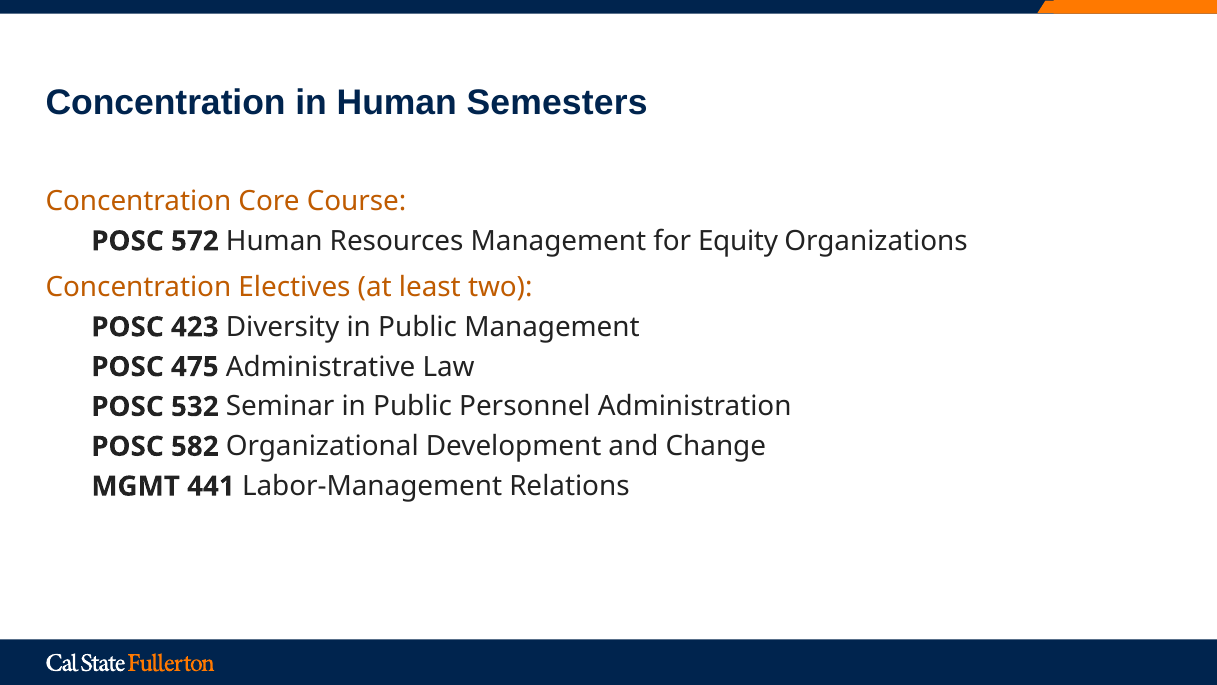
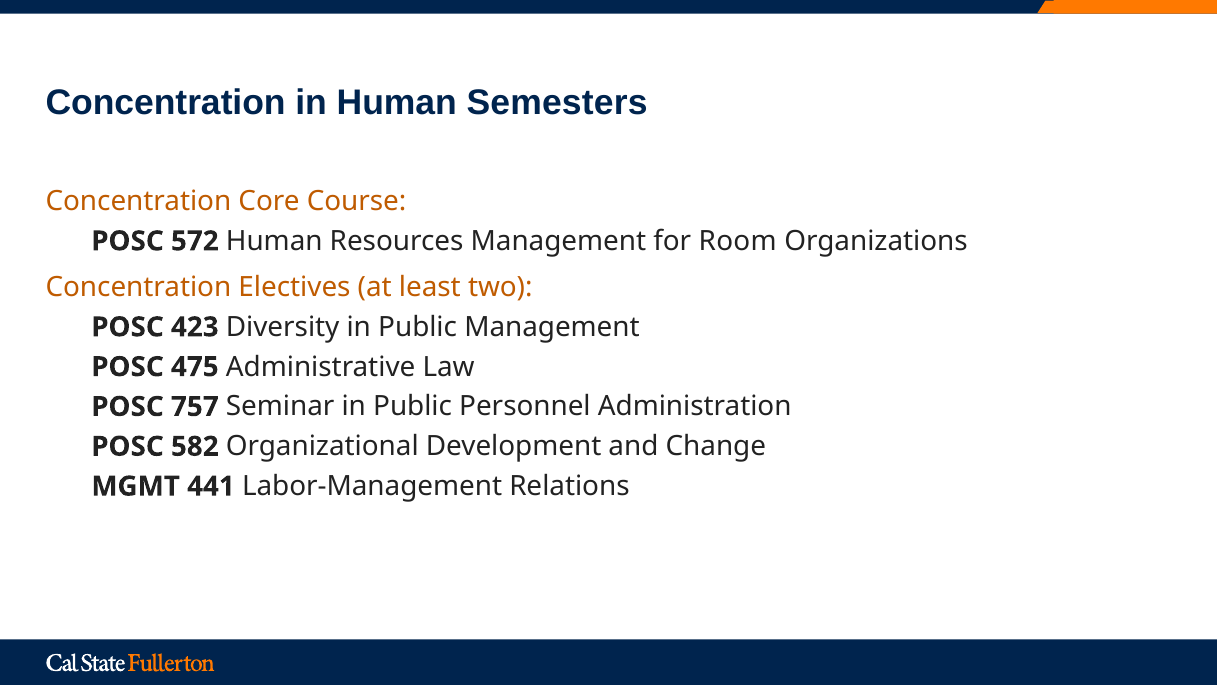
Equity: Equity -> Room (738, 241)
532: 532 -> 757 (195, 406)
